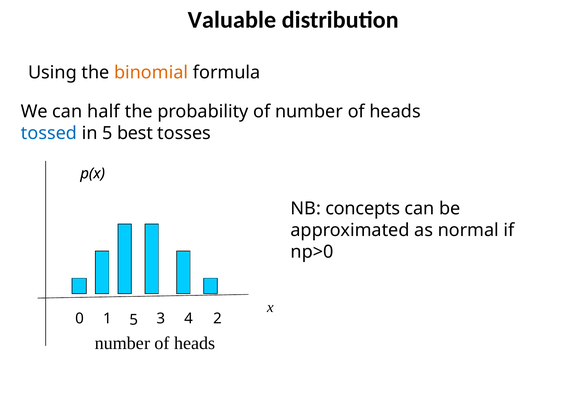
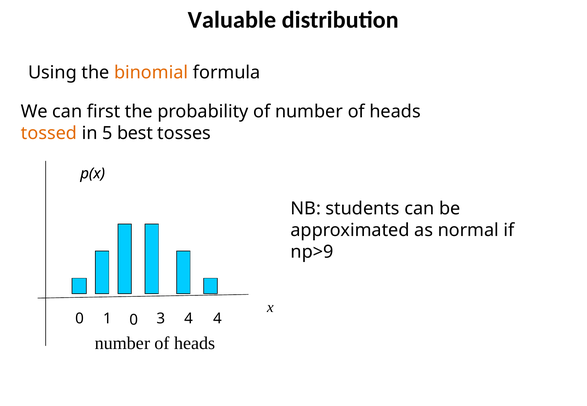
half: half -> first (104, 112)
tossed colour: blue -> orange (49, 133)
concepts: concepts -> students (363, 209)
np>0: np>0 -> np>9 (312, 252)
4 2: 2 -> 4 (217, 319)
1 5: 5 -> 0 (134, 320)
